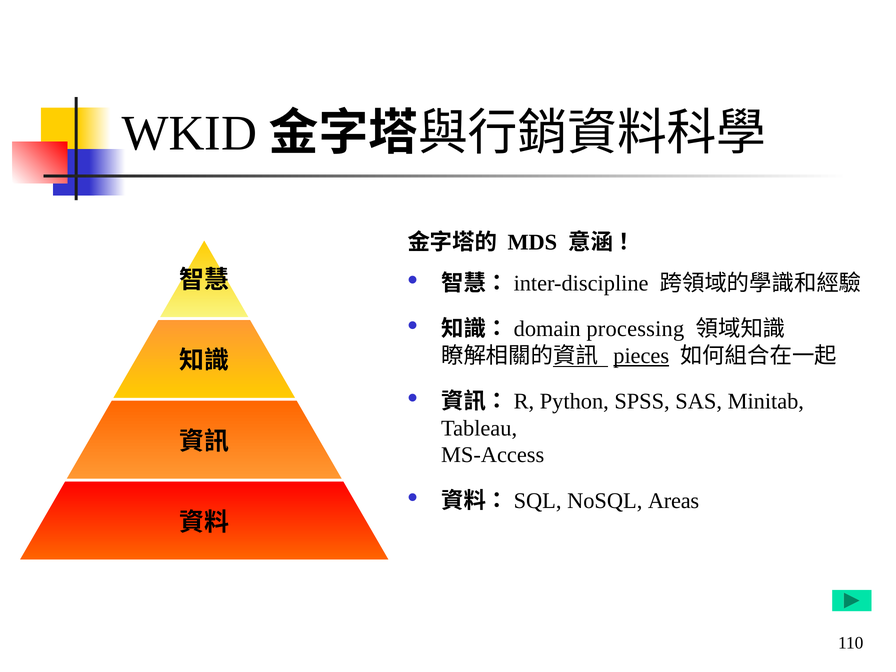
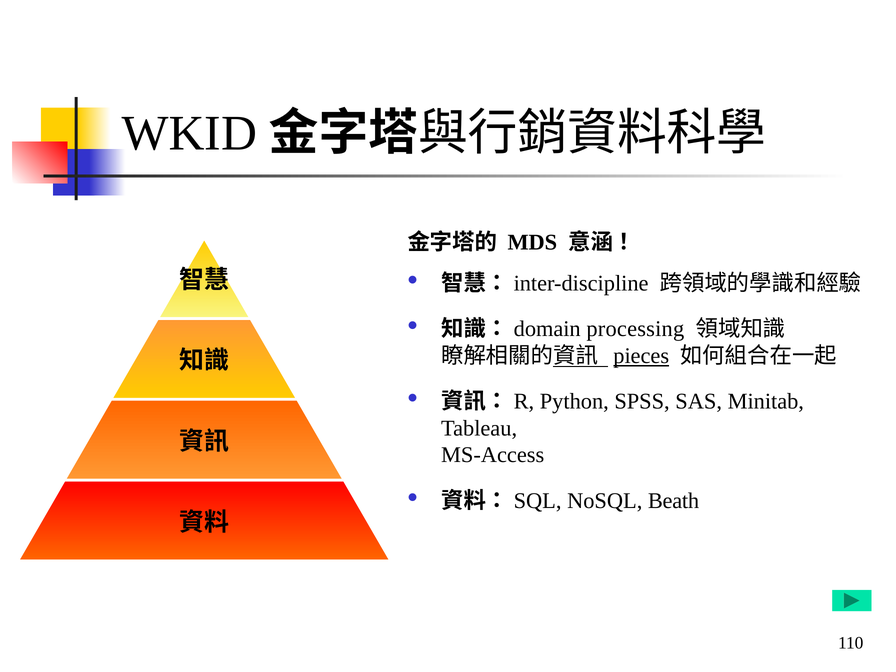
Areas: Areas -> Beath (674, 501)
